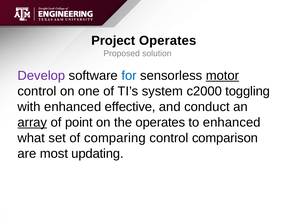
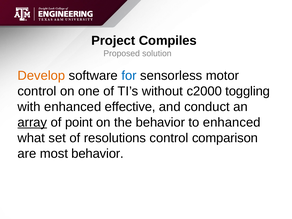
Project Operates: Operates -> Compiles (168, 41)
Develop colour: purple -> orange (41, 76)
motor underline: present -> none (222, 76)
system: system -> without (162, 91)
the operates: operates -> behavior (160, 122)
comparing: comparing -> resolutions (115, 138)
most updating: updating -> behavior (98, 154)
